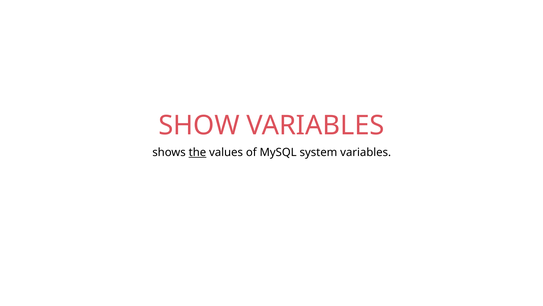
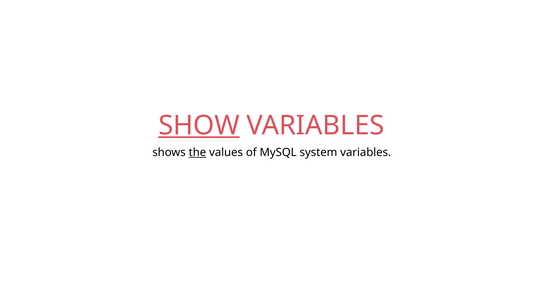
SHOW underline: none -> present (199, 125)
